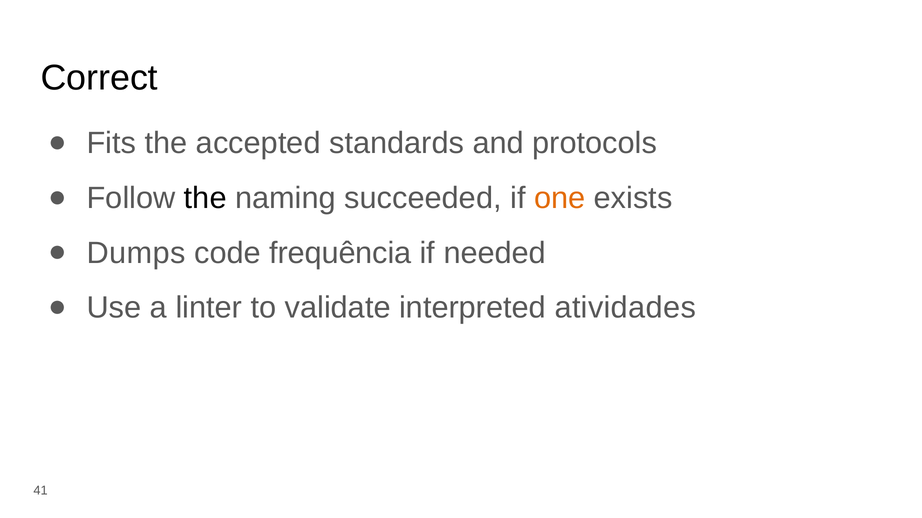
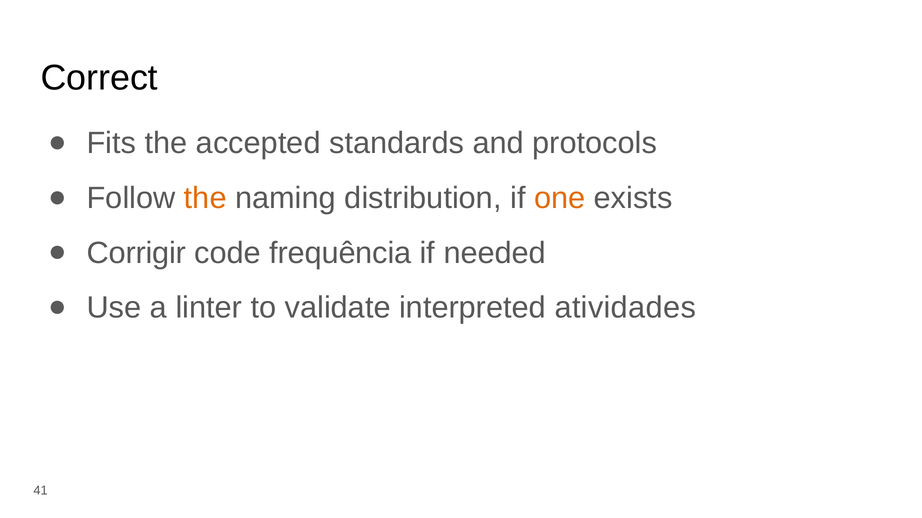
the colour: black -> orange (205, 198)
succeeded: succeeded -> distribution (423, 198)
Dumps: Dumps -> Corrigir (136, 253)
